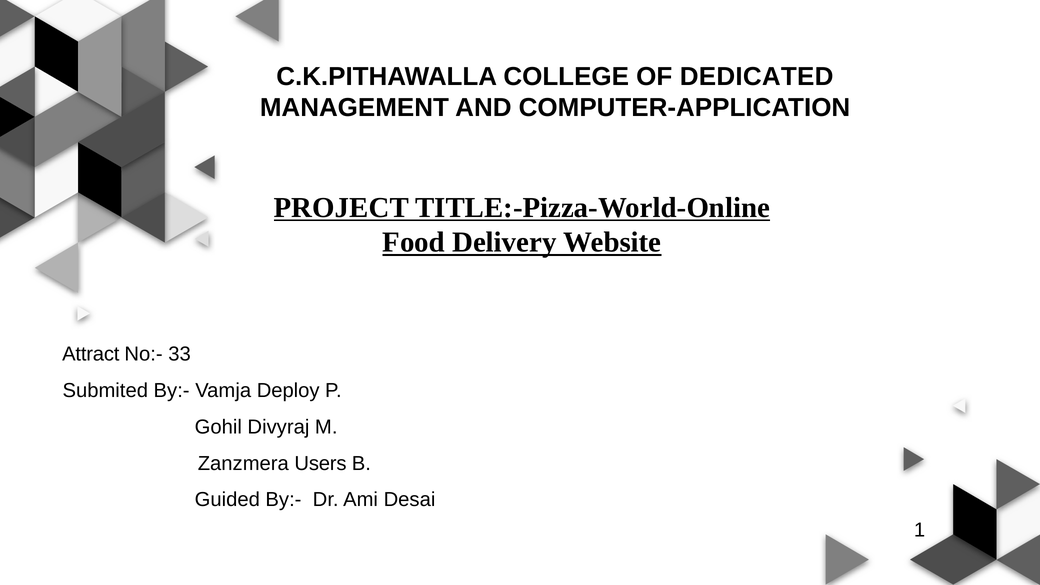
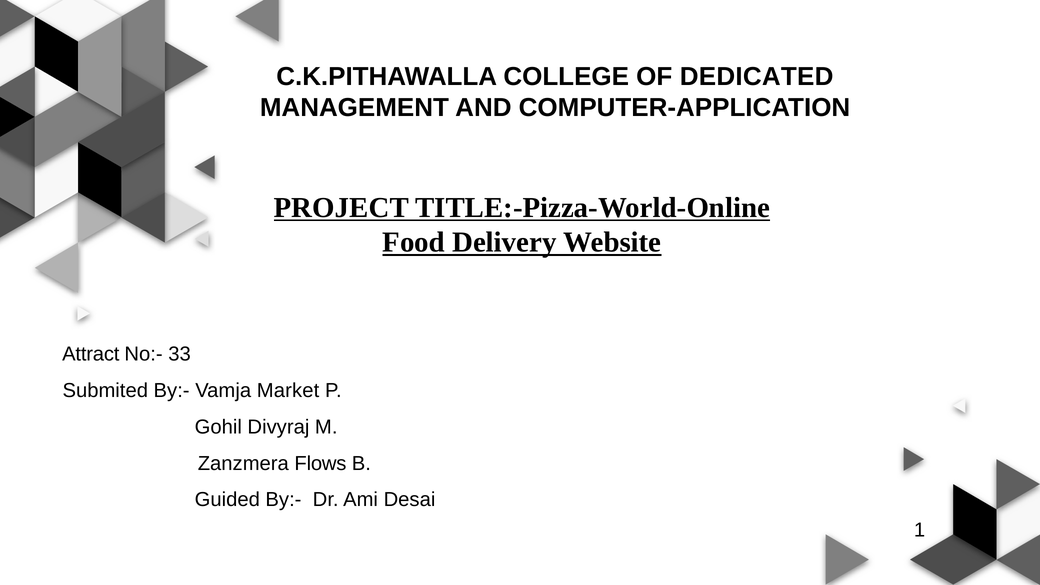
Deploy: Deploy -> Market (288, 391)
Users: Users -> Flows (320, 463)
